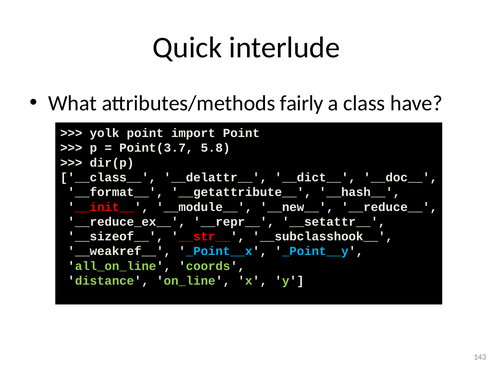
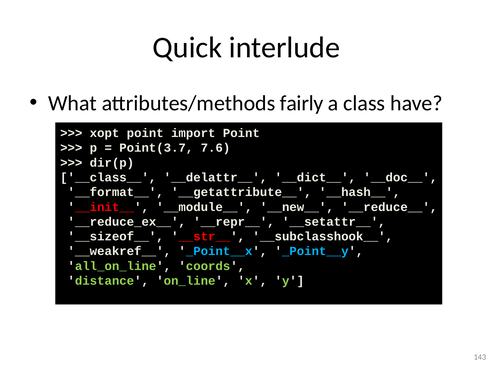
yolk: yolk -> xopt (105, 133)
5.8: 5.8 -> 7.6 (215, 148)
